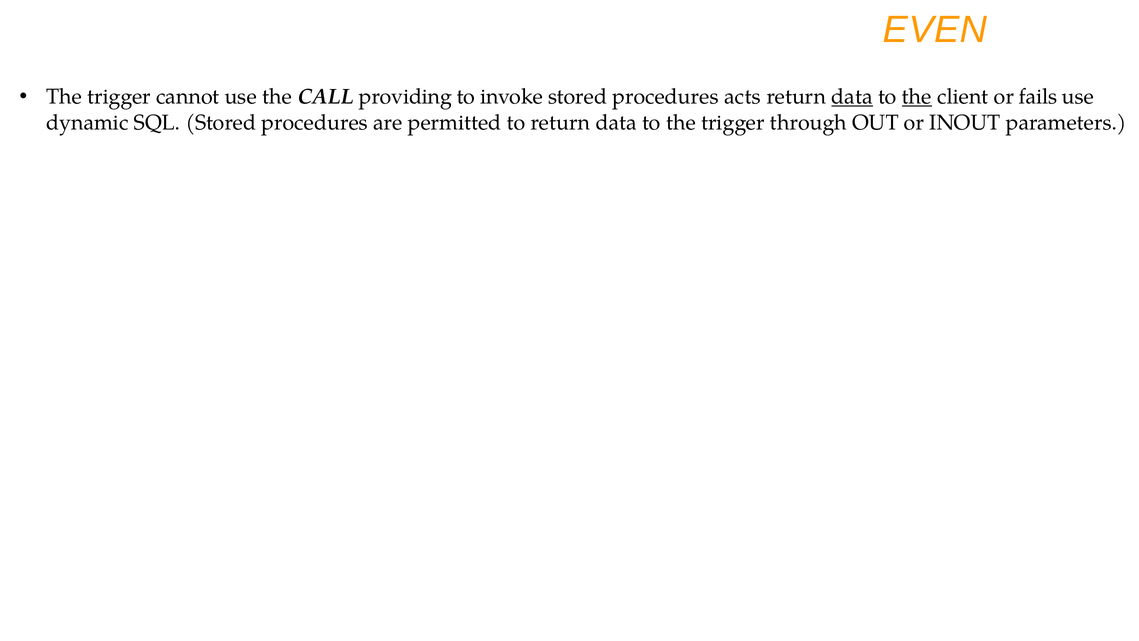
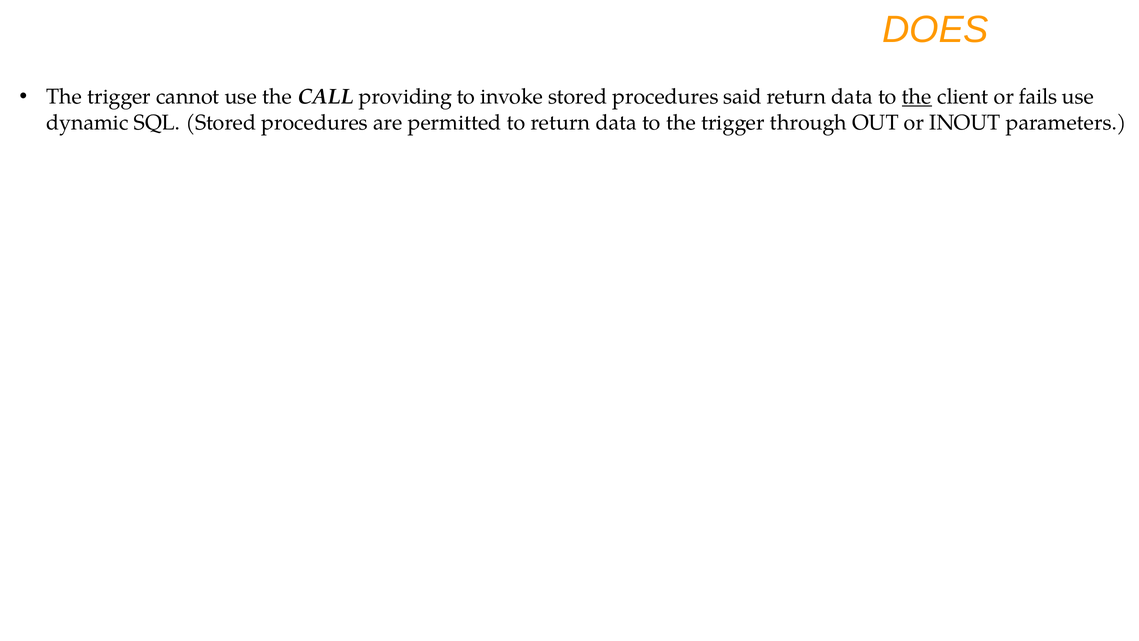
EVEN: EVEN -> DOES (936, 30)
acts: acts -> said (743, 97)
data underline: present -> none (852, 97)
